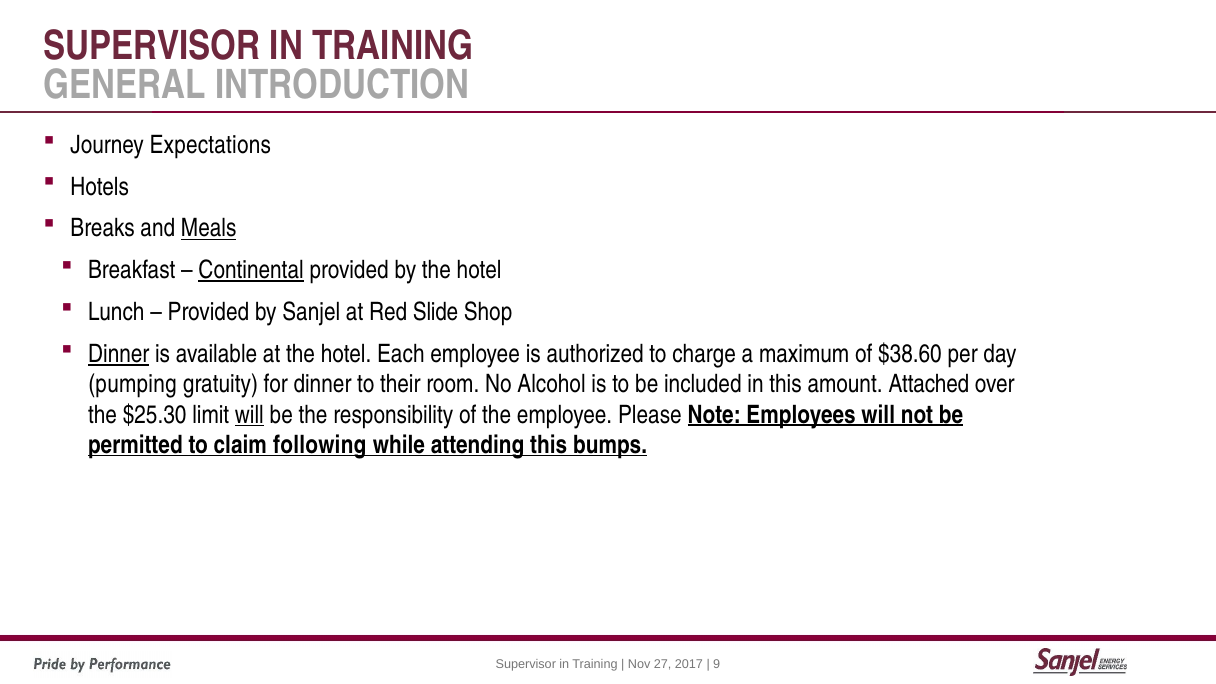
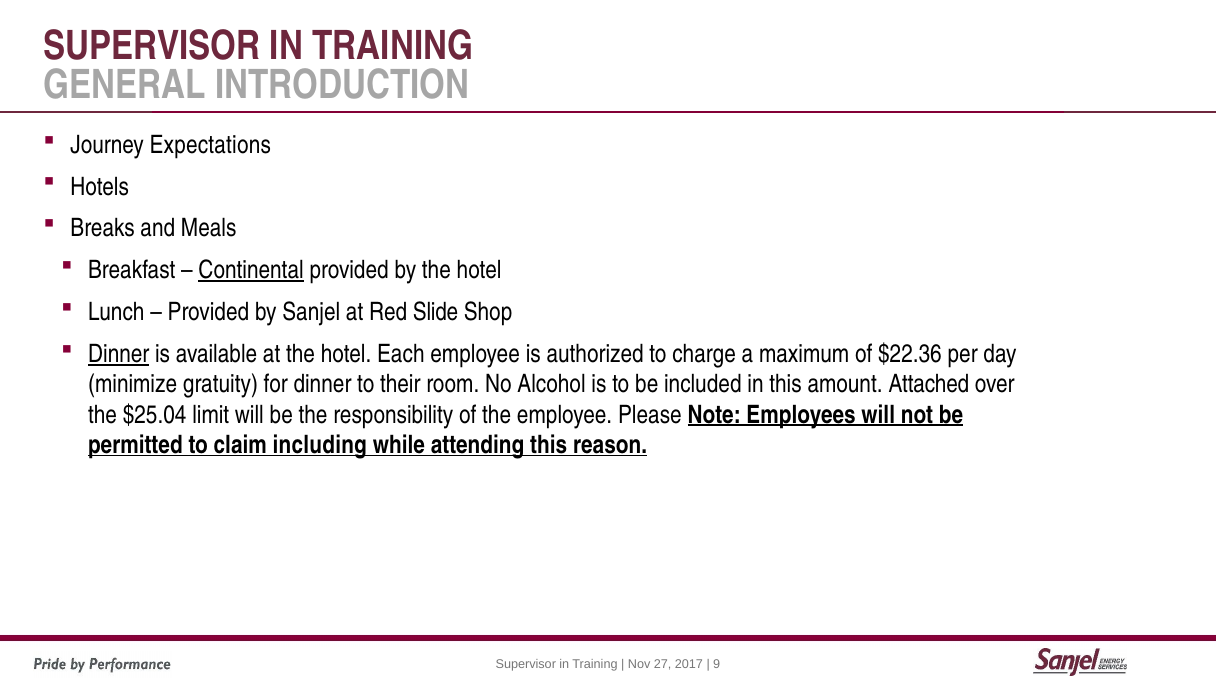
Meals underline: present -> none (209, 229)
$38.60: $38.60 -> $22.36 (910, 354)
pumping: pumping -> minimize (133, 384)
$25.30: $25.30 -> $25.04 (155, 415)
will underline: present -> none (249, 415)
following: following -> including (320, 445)
bumps: bumps -> reason (610, 445)
